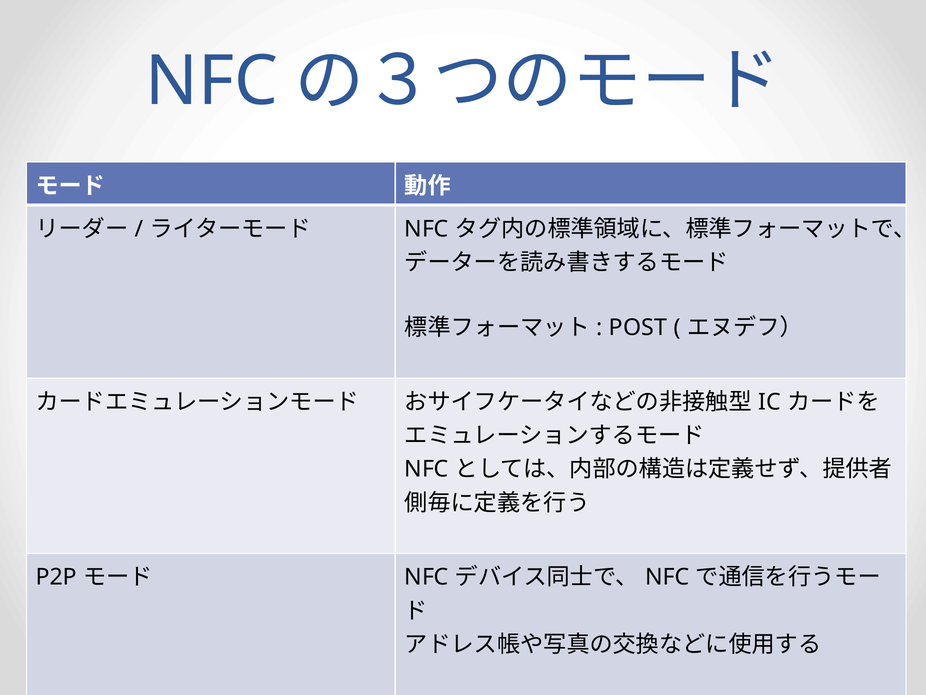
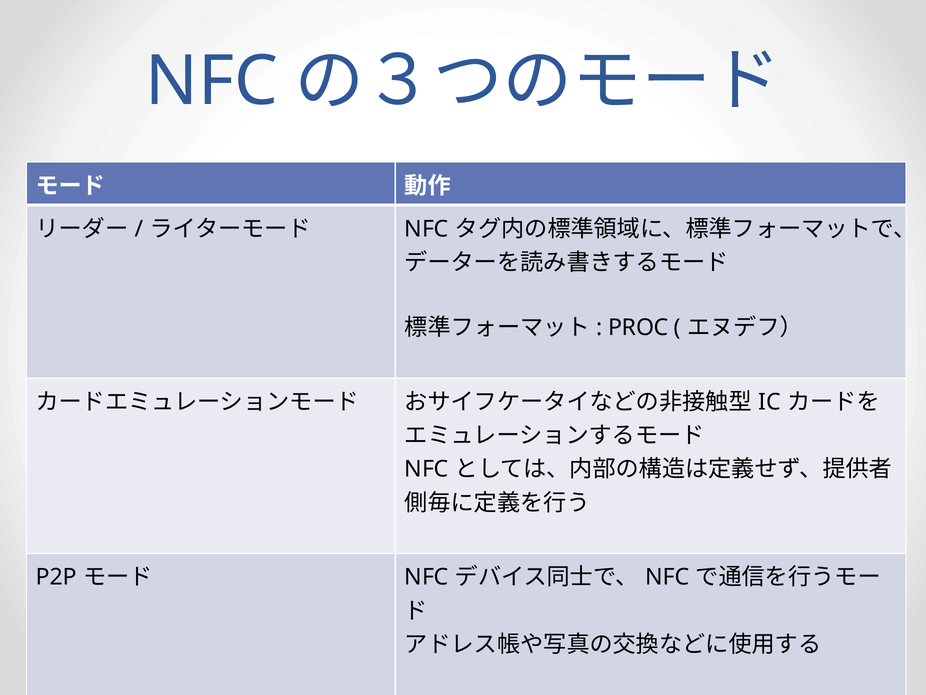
POST: POST -> PROC (638, 327)
